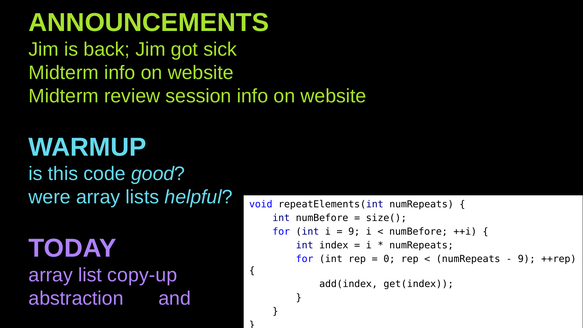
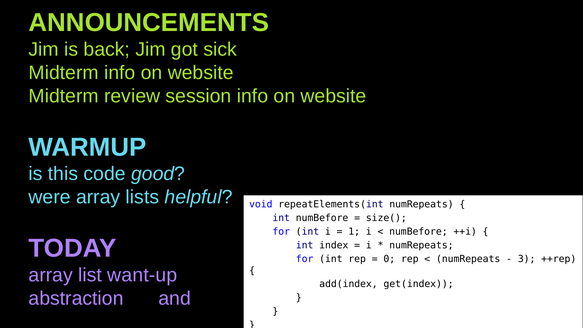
9: 9 -> 1 (354, 232)
9: 9 -> 3 (527, 259)
copy-up: copy-up -> want-up (142, 275)
